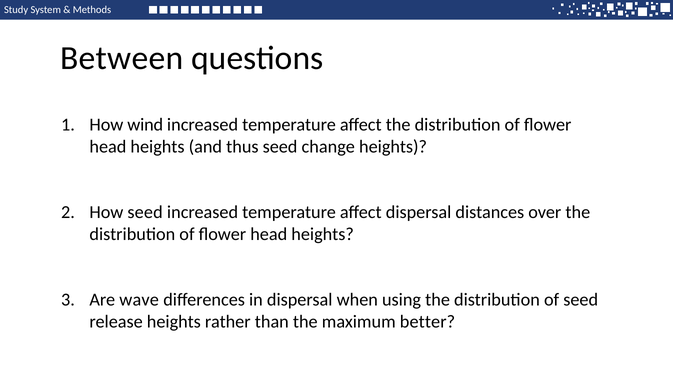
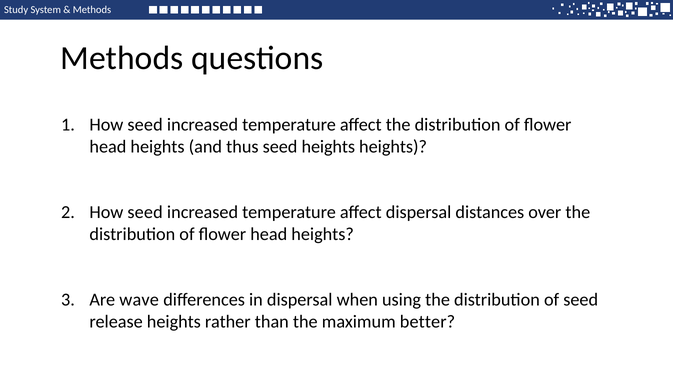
Between: Between -> Methods (122, 58)
wind: wind -> seed (145, 125)
seed change: change -> heights (328, 147)
